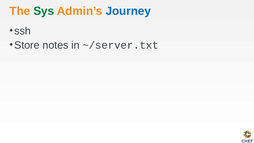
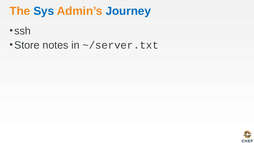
Sys colour: green -> blue (44, 11)
